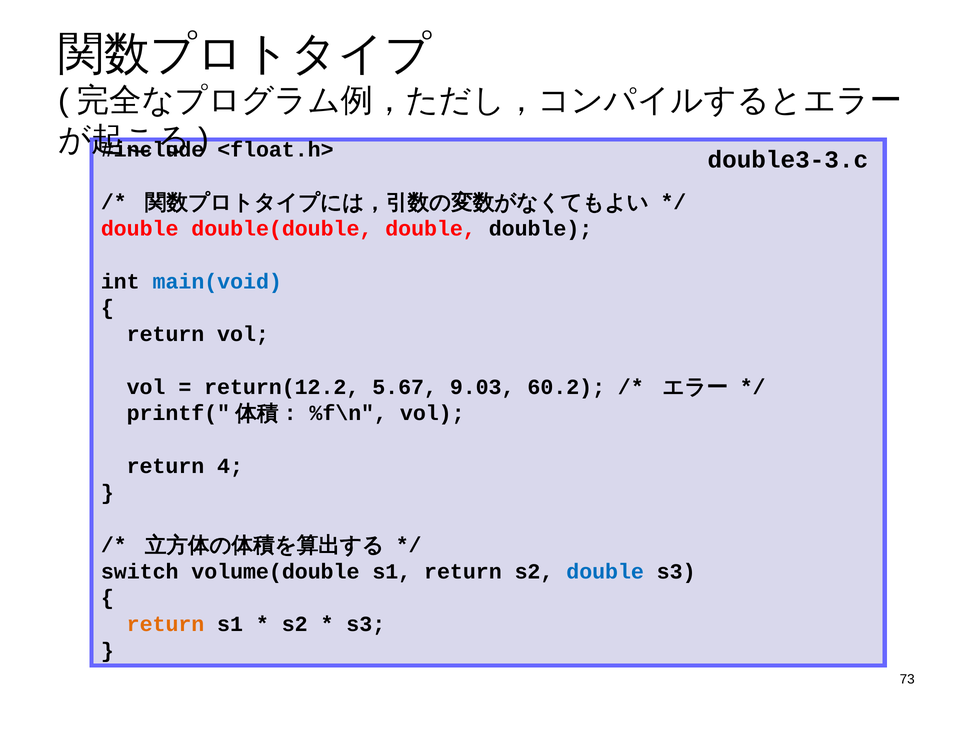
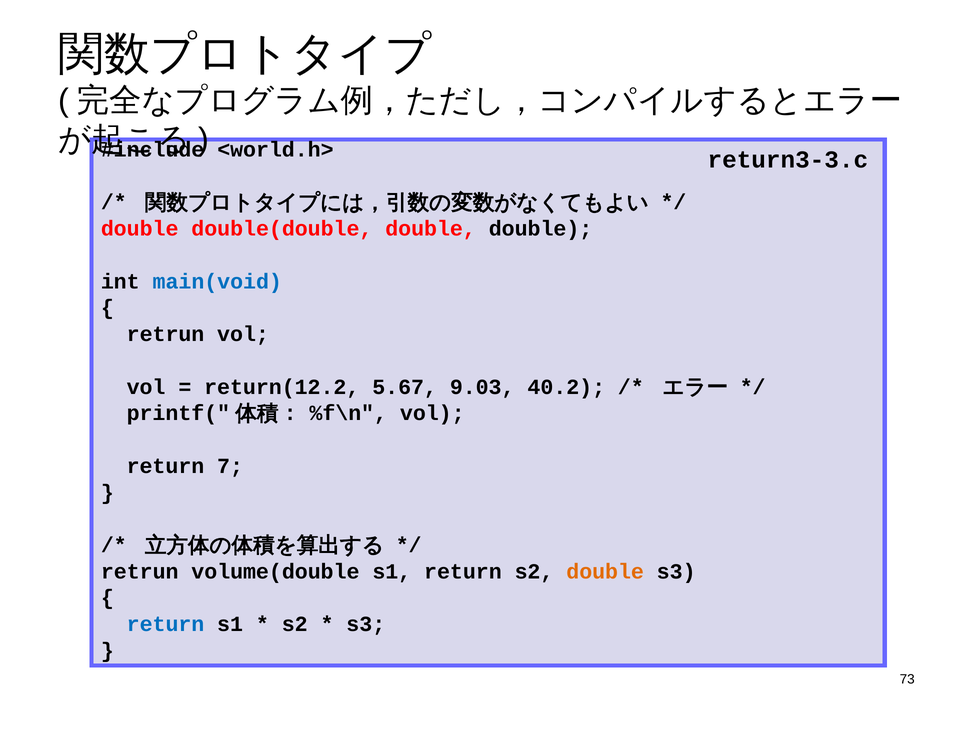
<float.h>: <float.h> -> <world.h> (275, 150)
double3-3.c: double3-3.c -> return3-3.c (788, 160)
return: return -> retrun (166, 334)
60.2: 60.2 -> 40.2 (566, 387)
4: 4 -> 7 (230, 466)
switch: switch -> retrun (140, 571)
double colour: blue -> orange (605, 571)
return colour: orange -> blue (166, 624)
